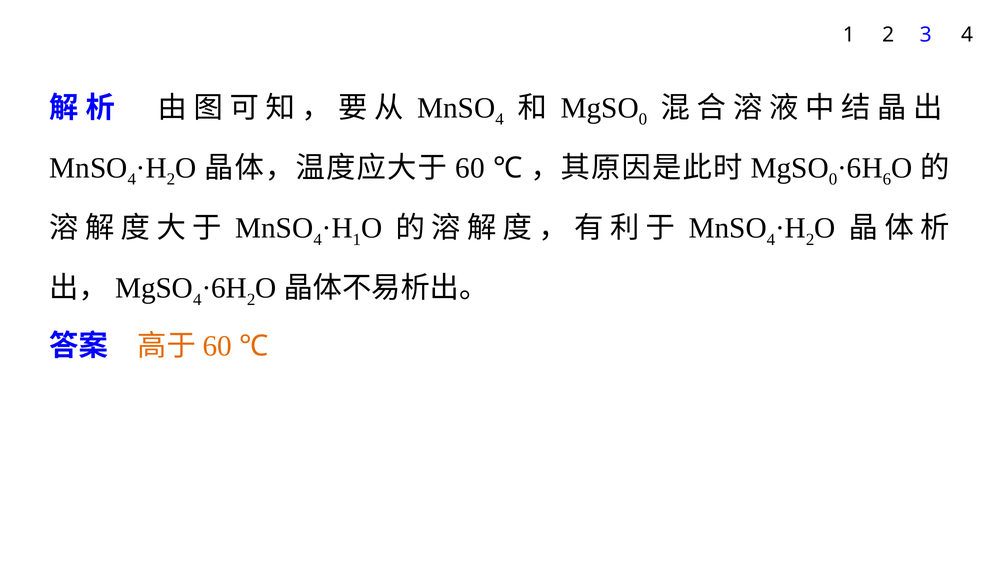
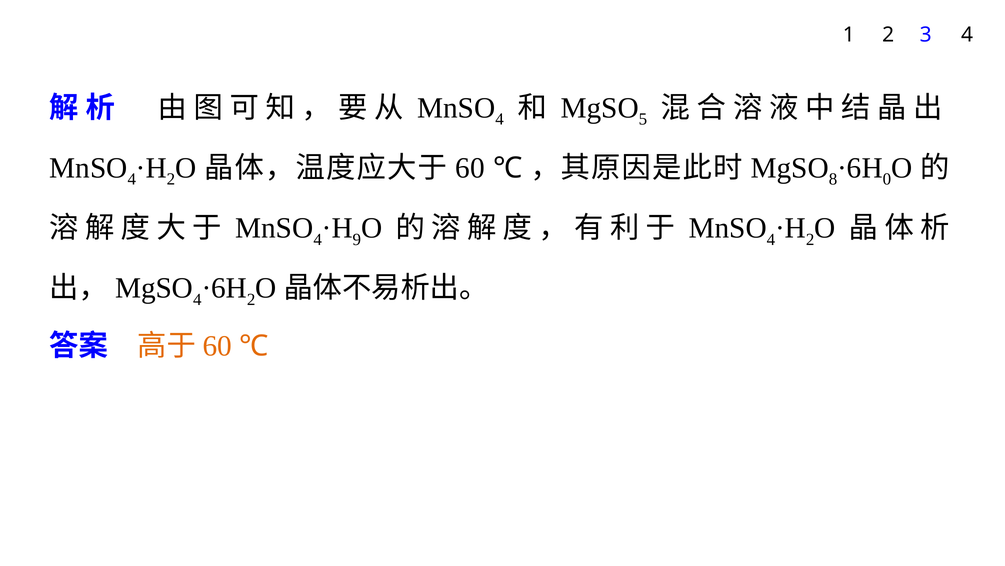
0: 0 -> 5 (643, 119)
0: 0 -> 8 (833, 179)
6: 6 -> 0 (887, 179)
1: 1 -> 9 (357, 239)
